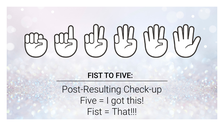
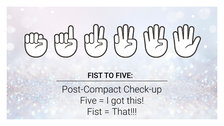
Post-Resulting: Post-Resulting -> Post-Compact (92, 90)
